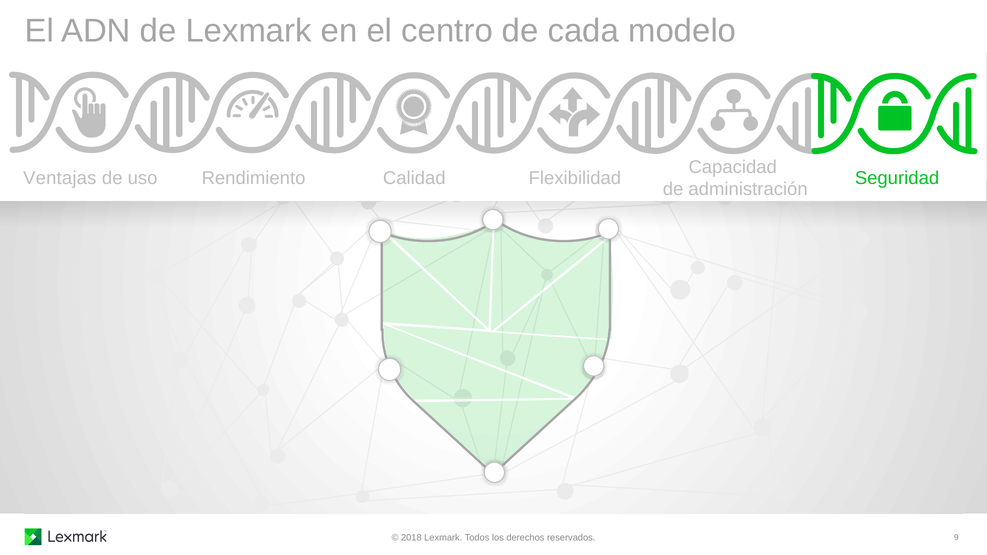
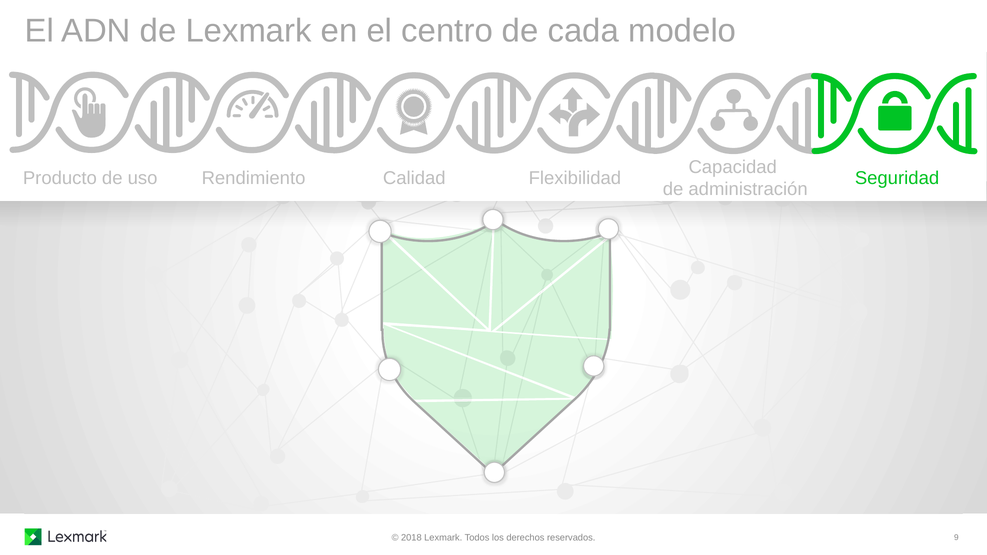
Ventajas: Ventajas -> Producto (60, 178)
